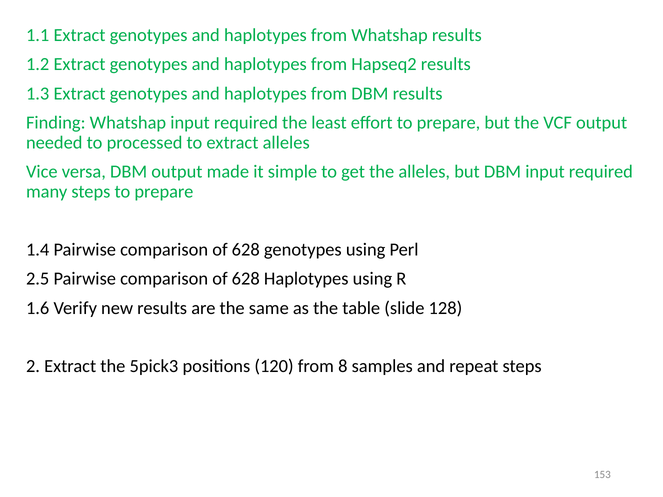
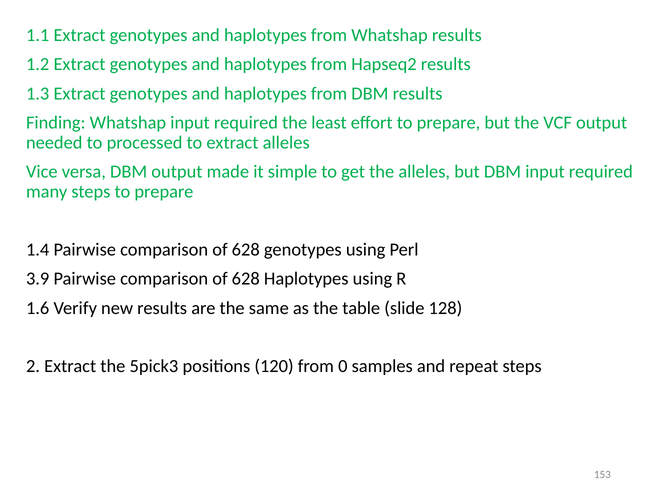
2.5: 2.5 -> 3.9 (38, 279)
8: 8 -> 0 (343, 366)
